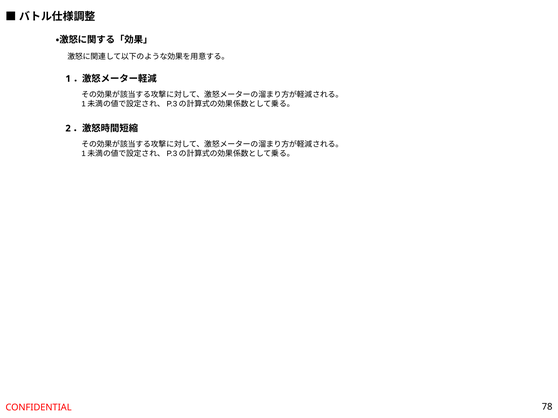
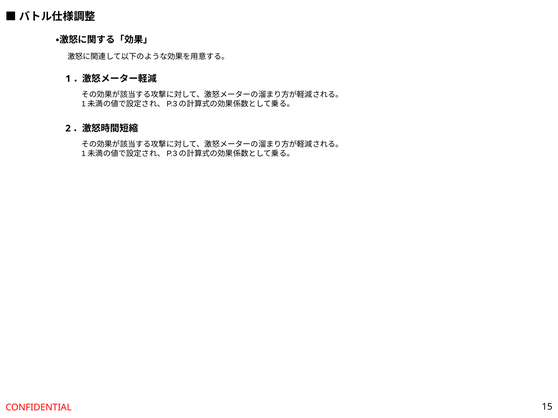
78: 78 -> 15 (547, 407)
